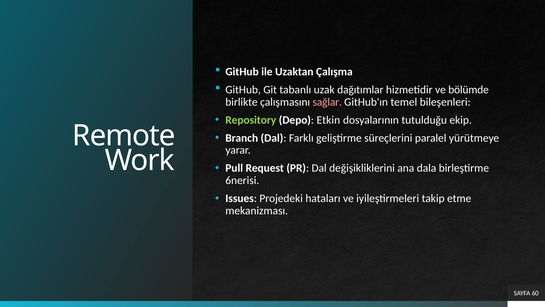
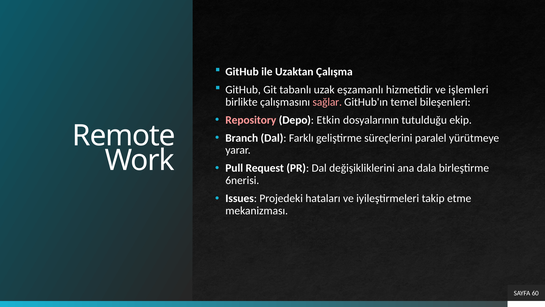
dağıtımlar: dağıtımlar -> eşzamanlı (360, 90)
bölümde: bölümde -> işlemleri (468, 90)
Repository colour: light green -> pink (251, 120)
